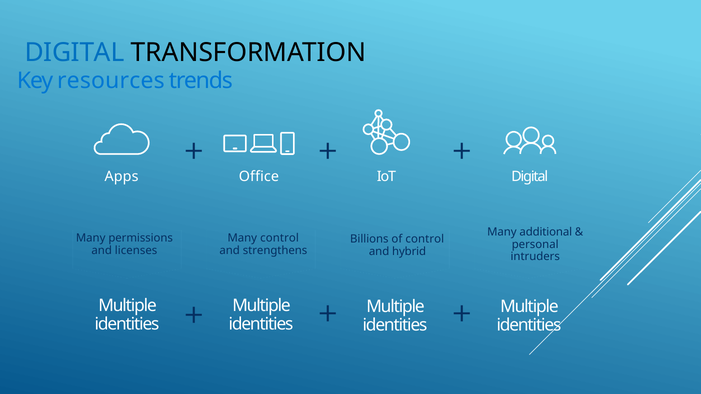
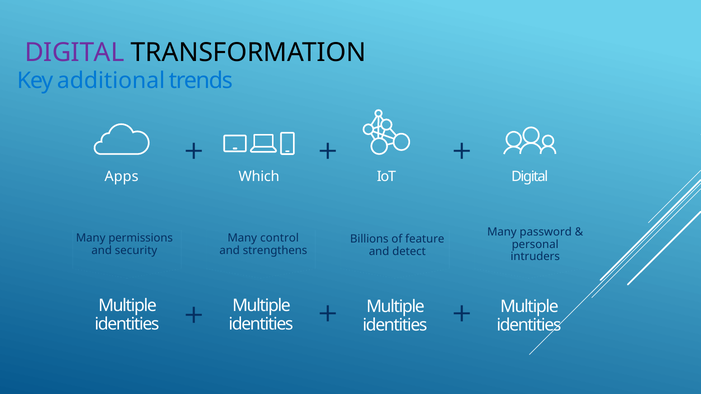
DIGITAL colour: blue -> purple (74, 52)
resources: resources -> additional (111, 81)
Office: Office -> Which (259, 177)
additional: additional -> password (546, 232)
of control: control -> feature (425, 239)
licenses: licenses -> security (136, 251)
hybrid: hybrid -> detect (409, 252)
